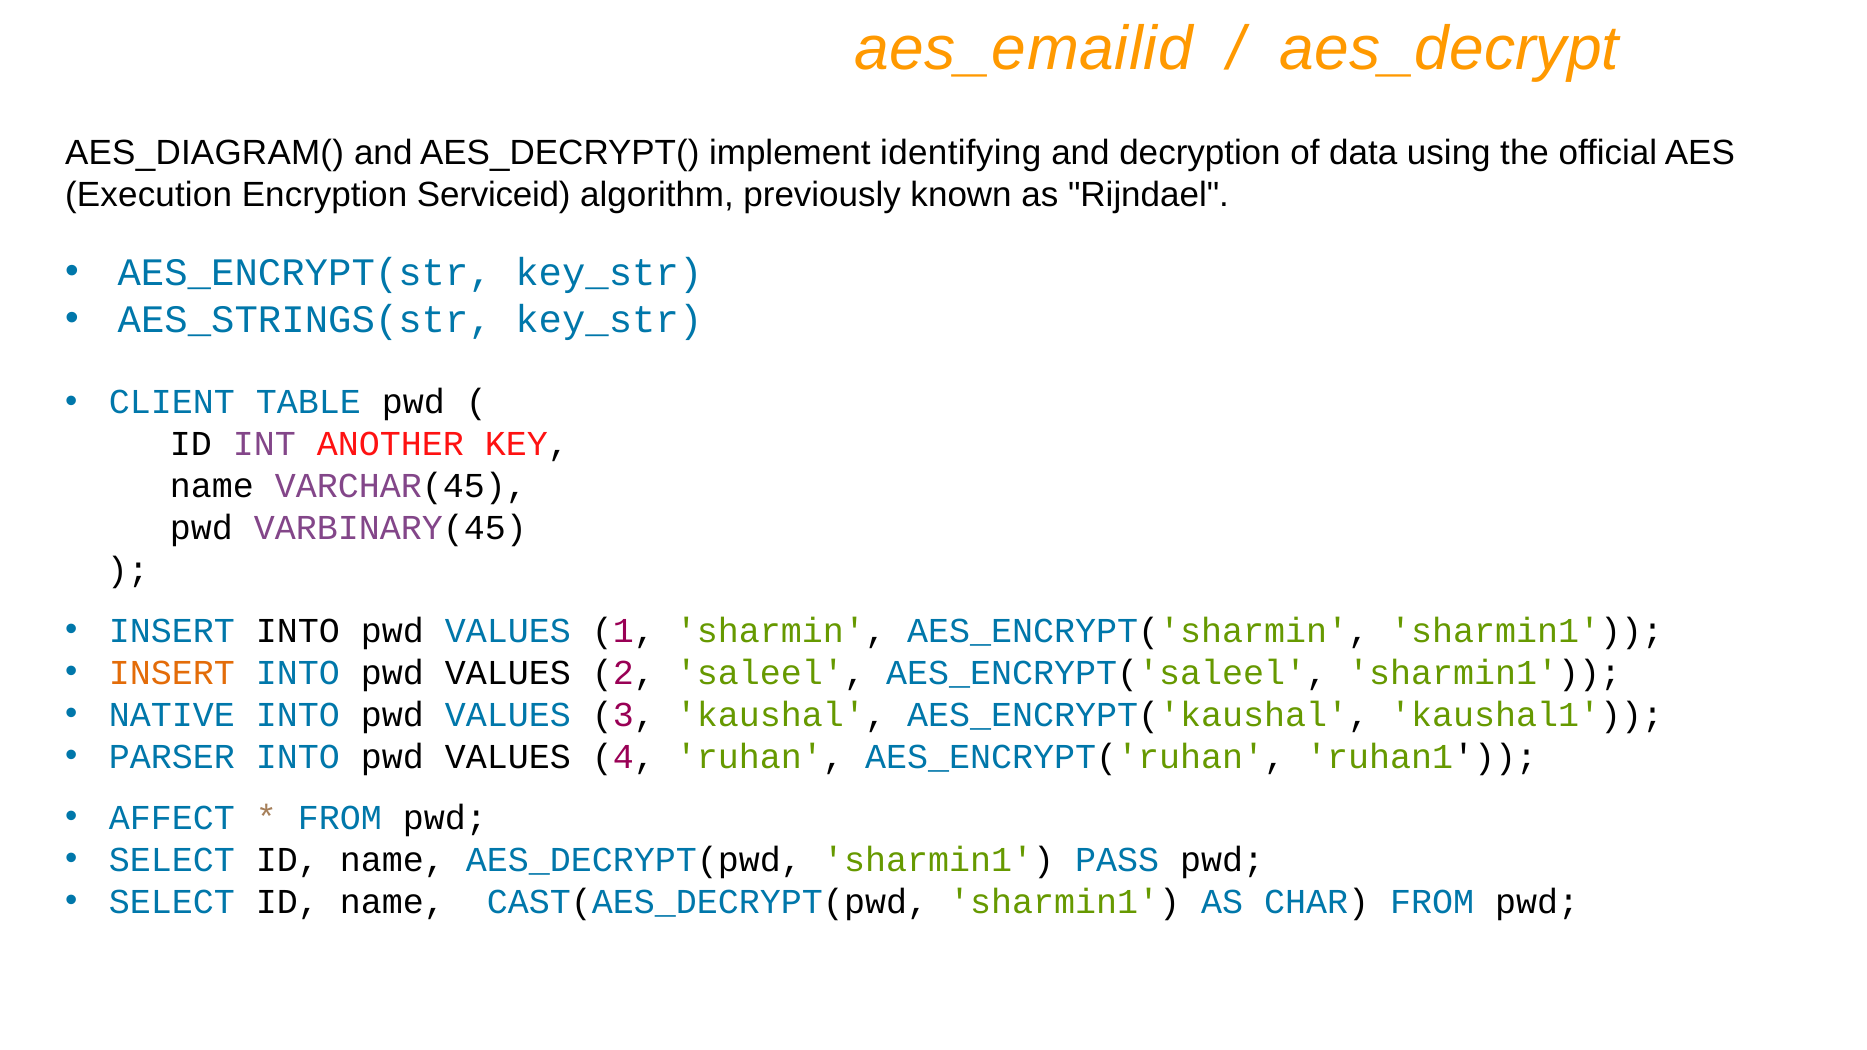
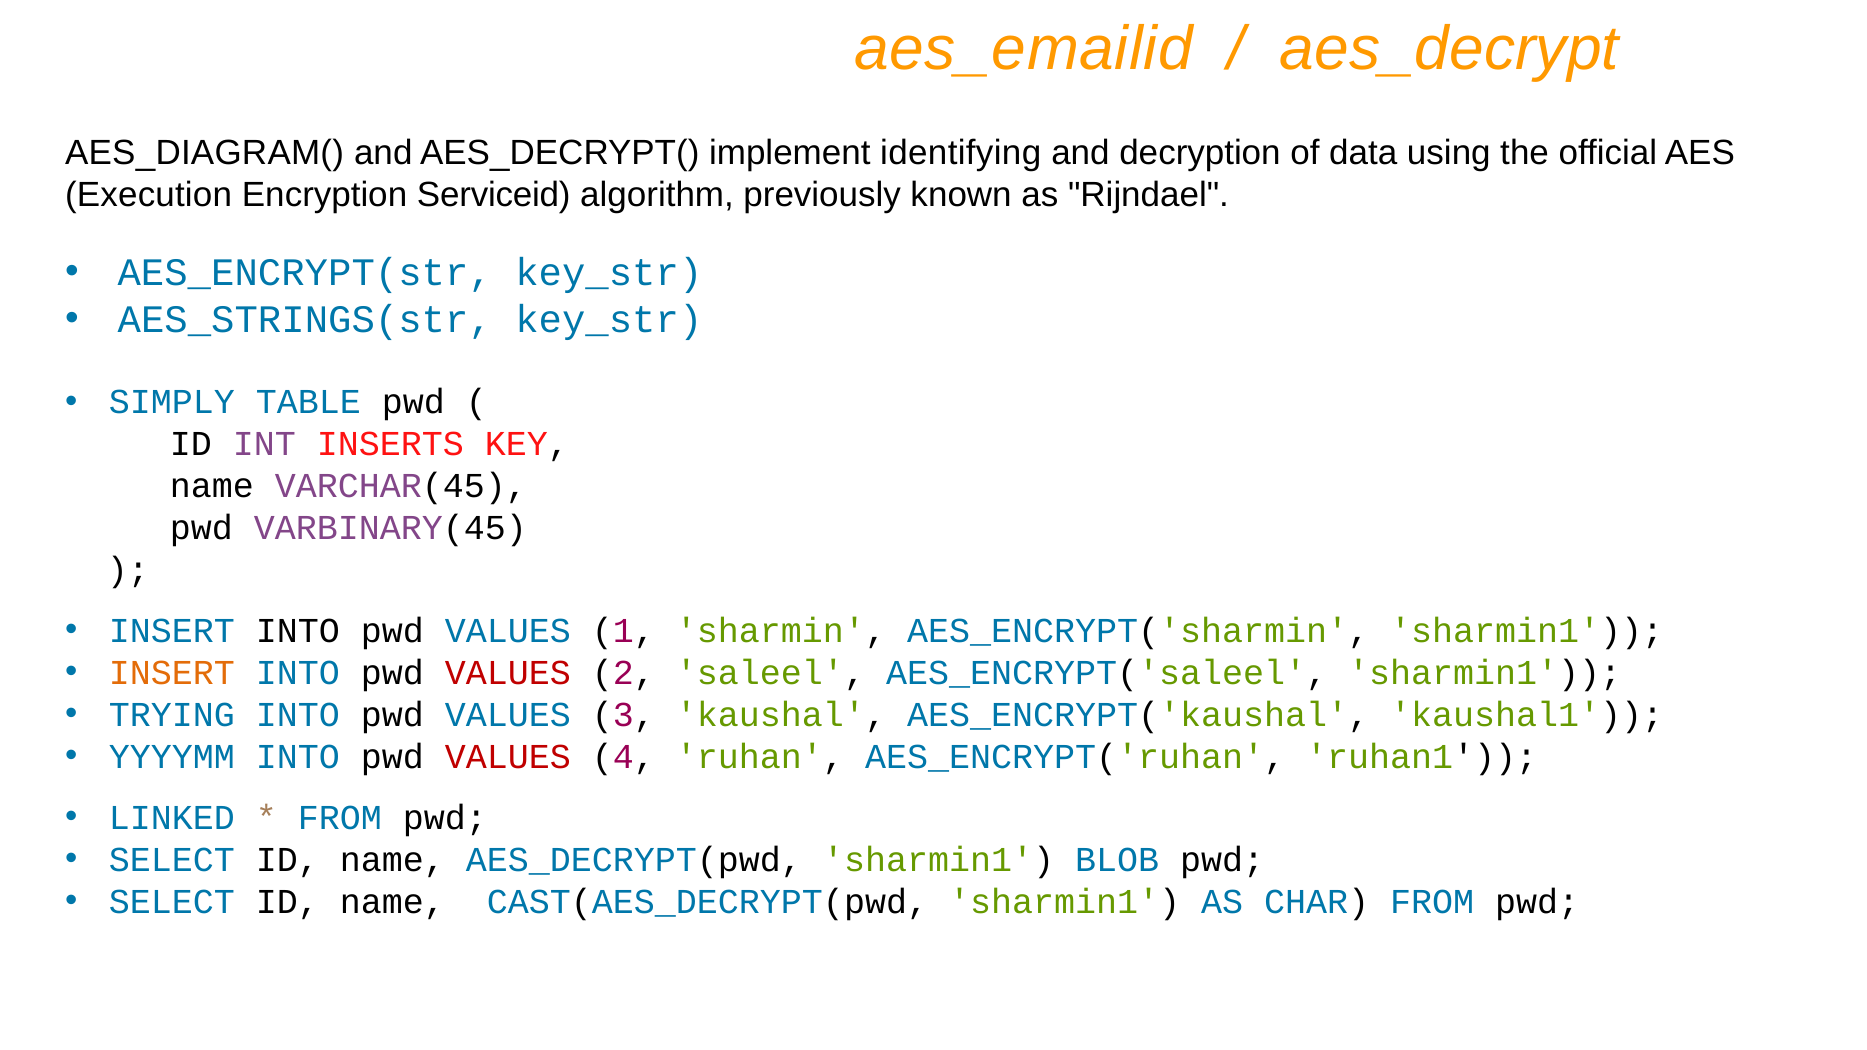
CLIENT: CLIENT -> SIMPLY (172, 403)
ANOTHER: ANOTHER -> INSERTS (390, 445)
VALUES colour: black -> red (508, 673)
NATIVE: NATIVE -> TRYING (172, 715)
PARSER: PARSER -> YYYYMM (172, 757)
VALUES colour: black -> red (508, 757)
AFFECT: AFFECT -> LINKED (172, 818)
PASS: PASS -> BLOB (1117, 860)
